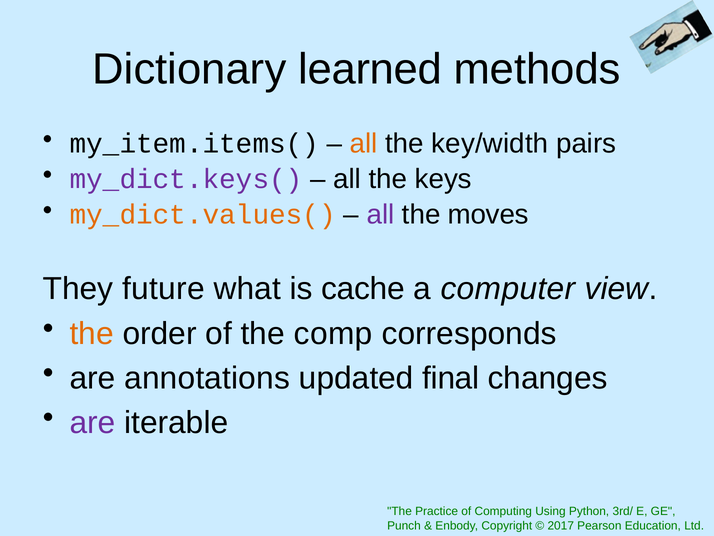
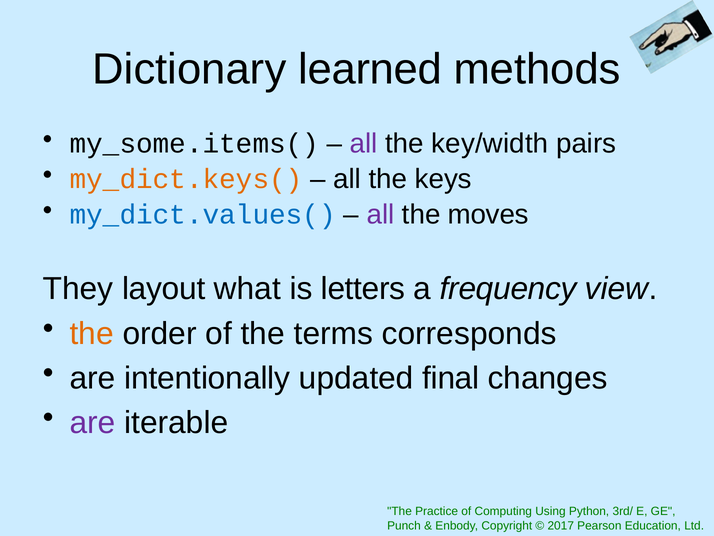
my_item.items(: my_item.items( -> my_some.items( (194, 143)
all colour: orange -> purple (364, 143)
my_dict.keys( colour: purple -> orange (186, 179)
my_dict.values( colour: orange -> blue (203, 214)
future: future -> layout (164, 289)
cache: cache -> letters (363, 289)
computer: computer -> frequency (508, 289)
comp: comp -> terms (333, 333)
annotations: annotations -> intentionally (207, 378)
